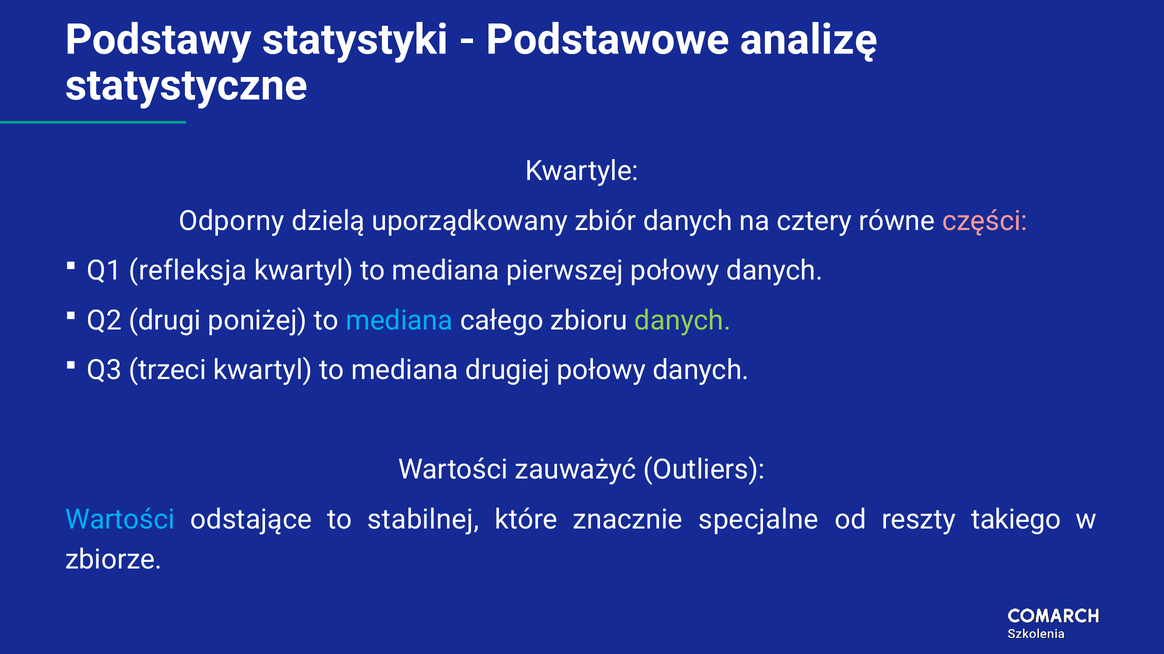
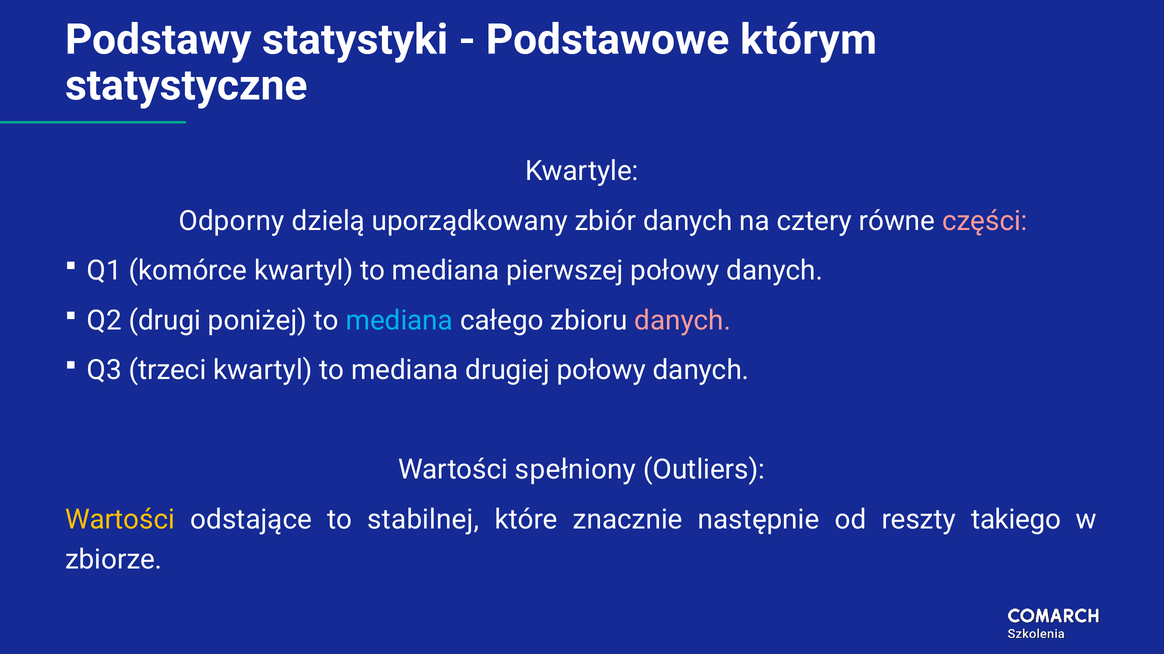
analizę: analizę -> którym (809, 40)
refleksja: refleksja -> komórce (188, 271)
danych colour: light green -> pink (683, 321)
zauważyć: zauważyć -> spełniony (576, 470)
Wartości colour: light blue -> yellow (120, 520)
specjalne: specjalne -> następnie (759, 520)
